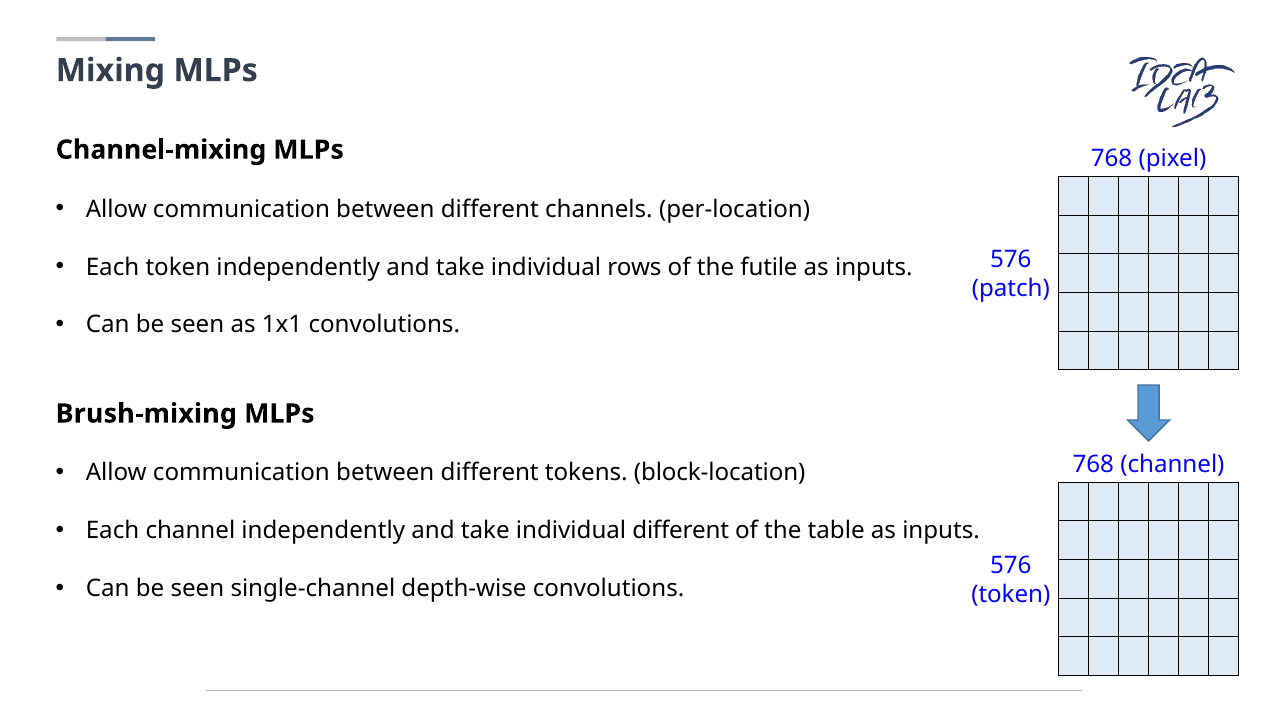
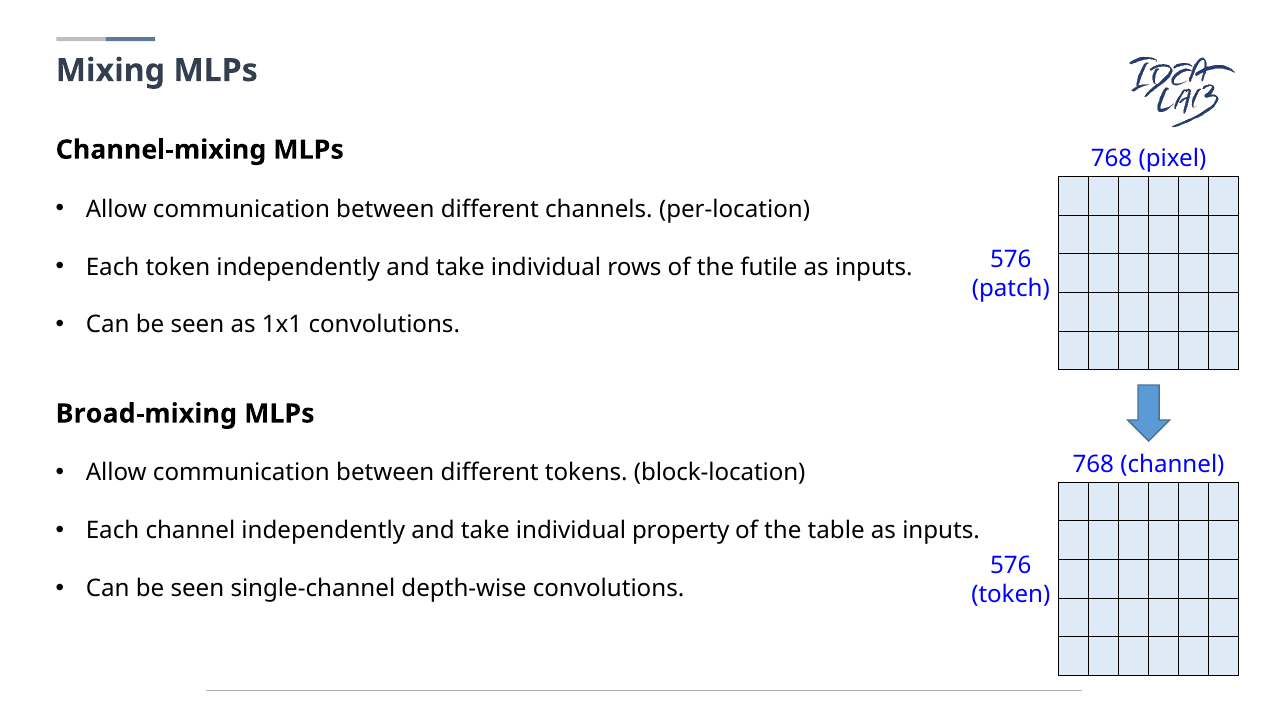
Brush-mixing: Brush-mixing -> Broad-mixing (146, 414)
individual different: different -> property (681, 531)
